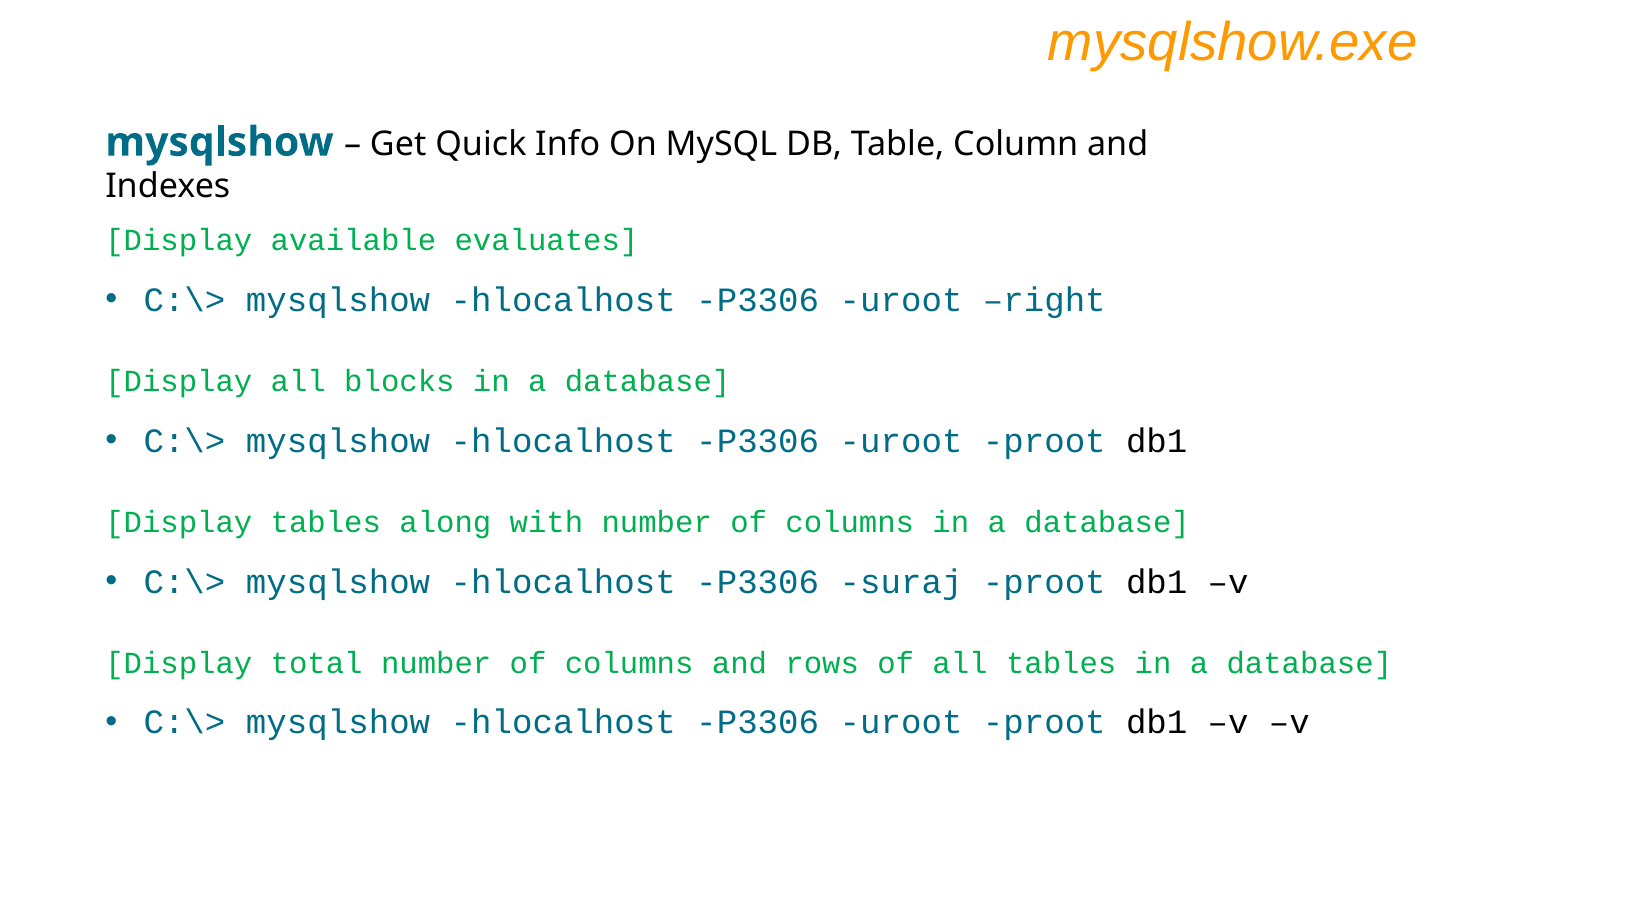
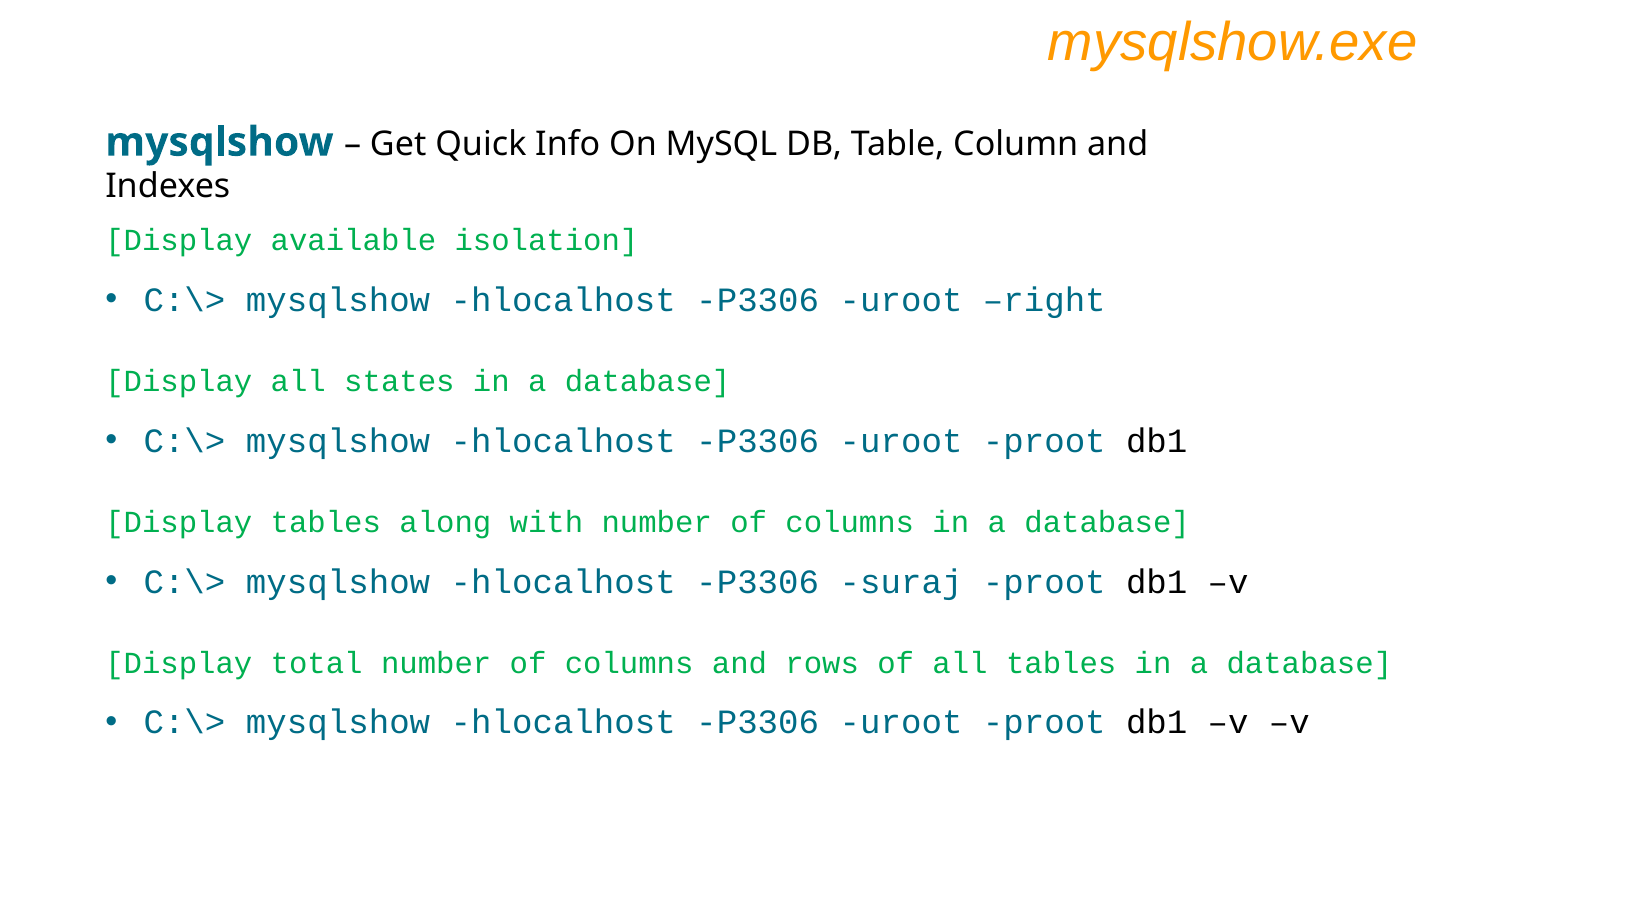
evaluates: evaluates -> isolation (546, 241)
blocks: blocks -> states (399, 382)
